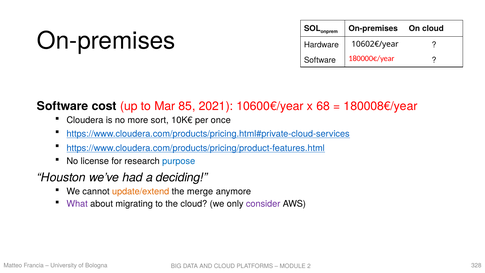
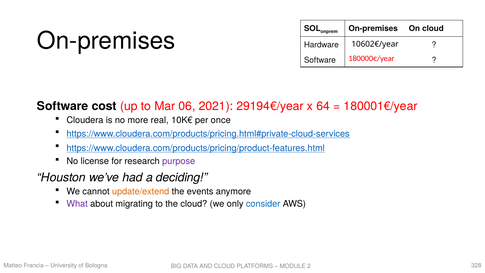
85: 85 -> 06 (187, 106)
10600€/year: 10600€/year -> 29194€/year (270, 106)
68: 68 -> 64 (323, 106)
180008€/year: 180008€/year -> 180001€/year (381, 106)
sort: sort -> real (160, 120)
purpose colour: blue -> purple (179, 161)
merge: merge -> events (200, 191)
consider colour: purple -> blue (263, 204)
